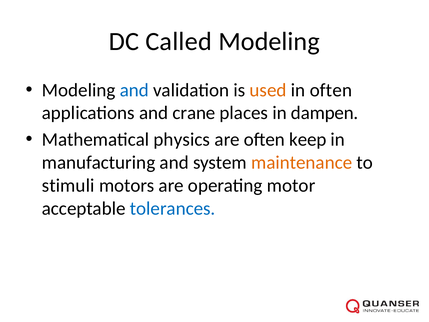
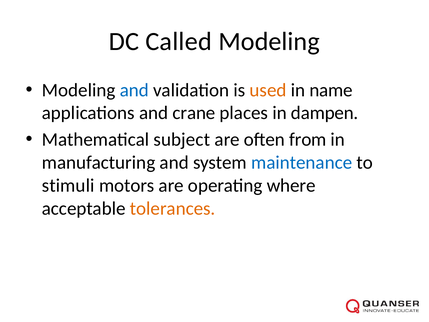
in often: often -> name (331, 90)
physics: physics -> subject (182, 140)
keep: keep -> from (308, 140)
maintenance colour: orange -> blue (302, 162)
motor: motor -> where (291, 185)
tolerances colour: blue -> orange (173, 208)
